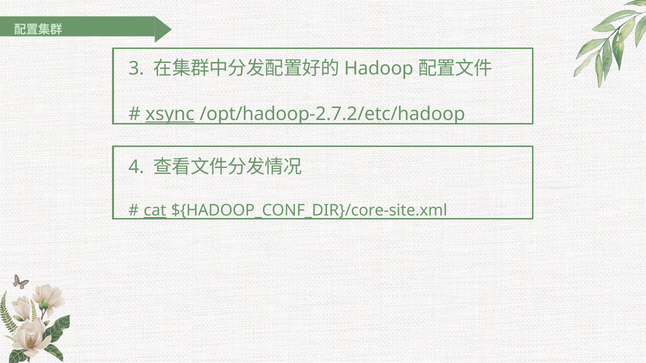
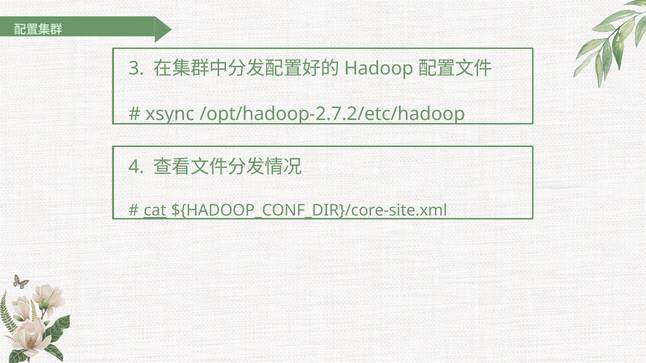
xsync underline: present -> none (170, 114)
